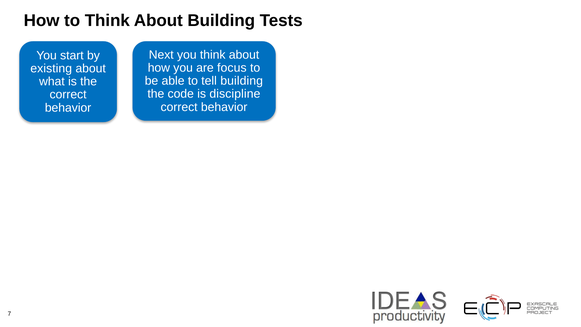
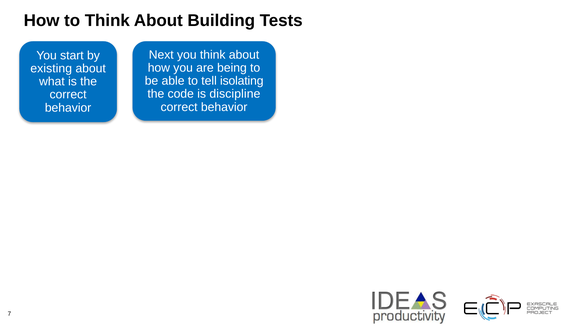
focus: focus -> being (232, 68)
tell building: building -> isolating (242, 81)
